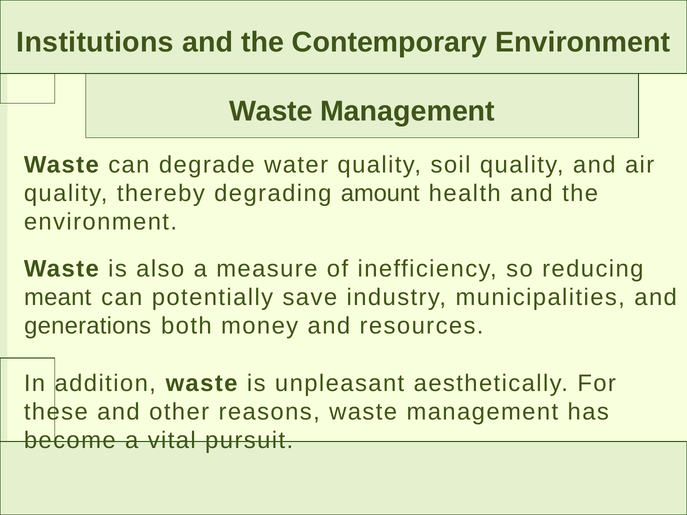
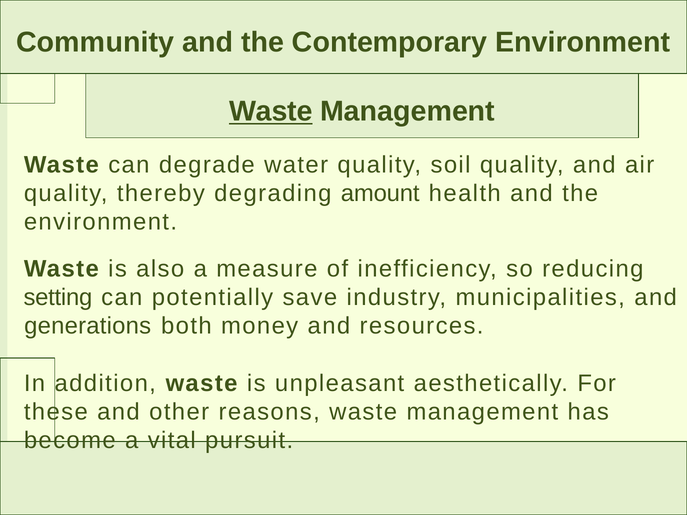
Institutions: Institutions -> Community (95, 42)
Waste underline: none -> present (271, 111)
meant: meant -> setting (58, 298)
